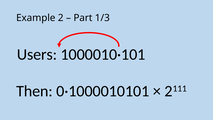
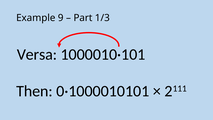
2: 2 -> 9 (61, 18)
Users: Users -> Versa (37, 54)
